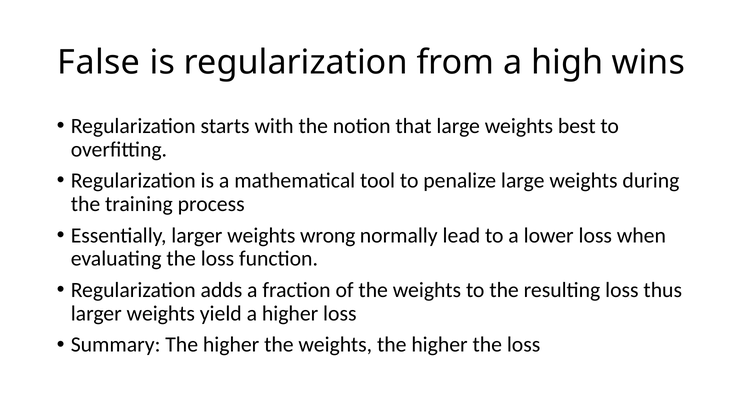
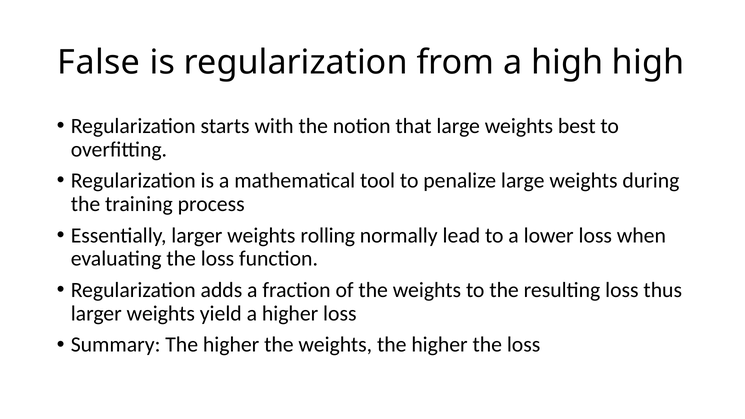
high wins: wins -> high (648, 63)
wrong: wrong -> rolling (328, 235)
